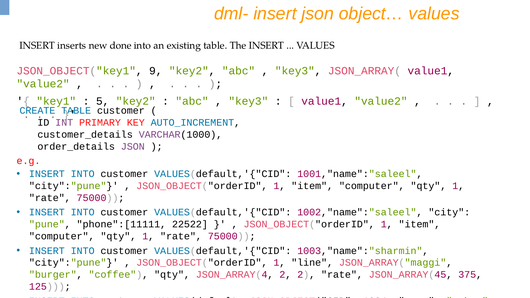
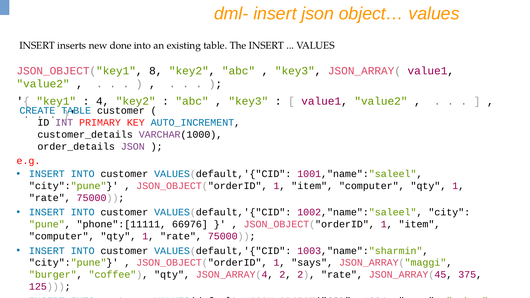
9: 9 -> 8 (156, 71)
5: 5 -> 4 (103, 101)
22522: 22522 -> 66976 (190, 224)
line: line -> says (312, 263)
